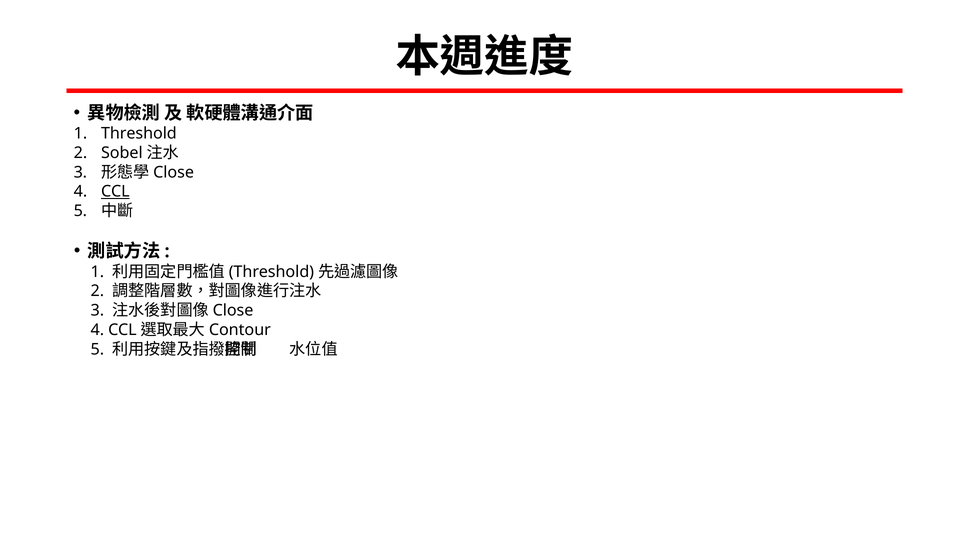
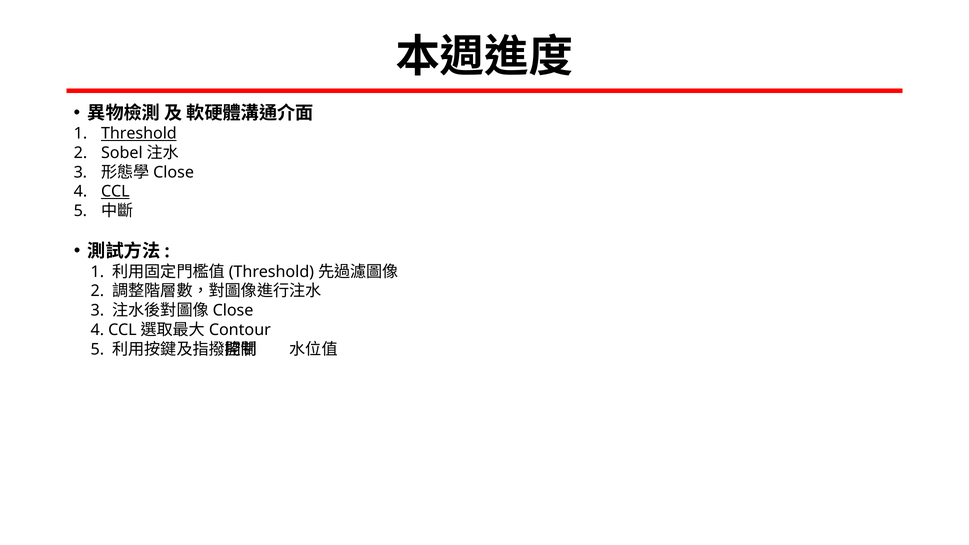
Threshold underline: none -> present (139, 133)
